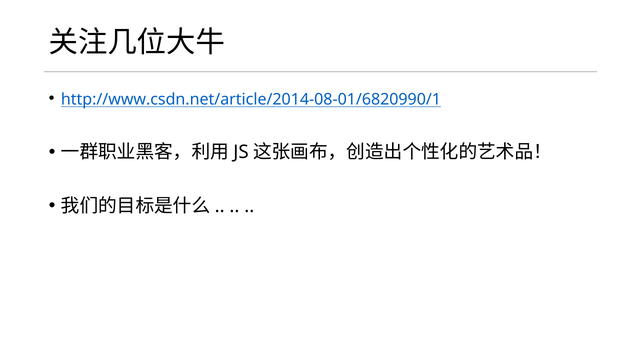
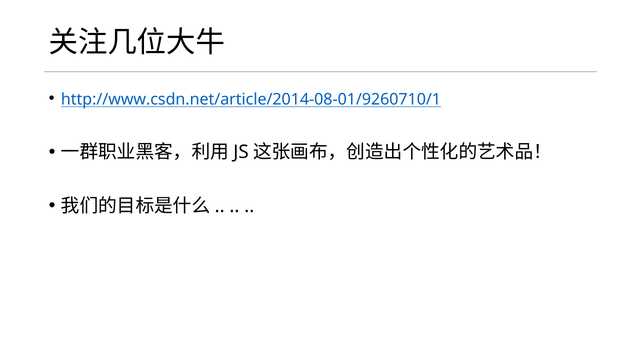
http://www.csdn.net/article/2014-08-01/6820990/1: http://www.csdn.net/article/2014-08-01/6820990/1 -> http://www.csdn.net/article/2014-08-01/9260710/1 (251, 99)
